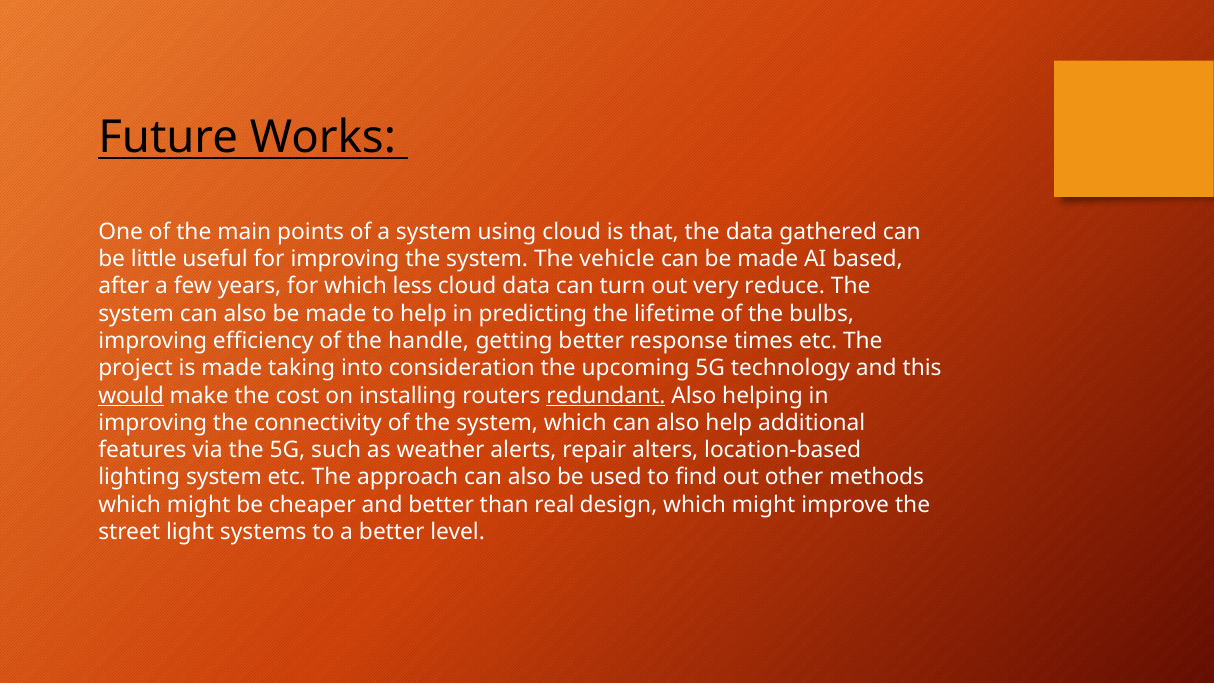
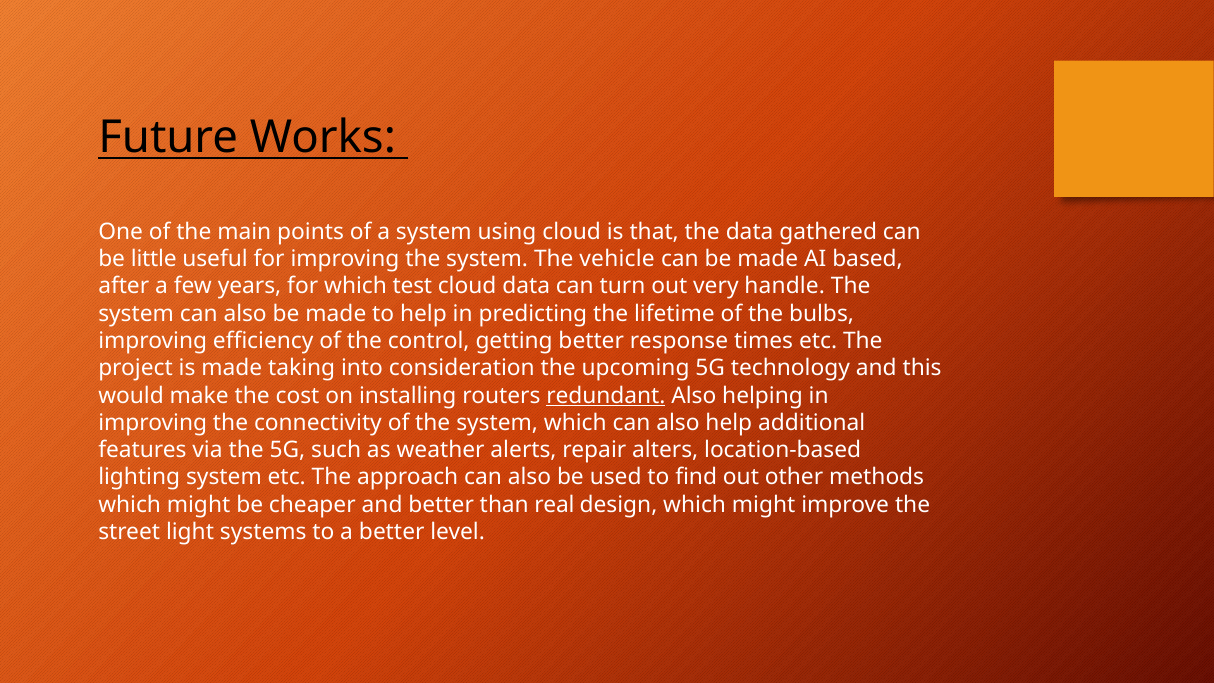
less: less -> test (412, 286)
reduce: reduce -> handle (785, 286)
handle: handle -> control (429, 341)
would underline: present -> none (131, 395)
